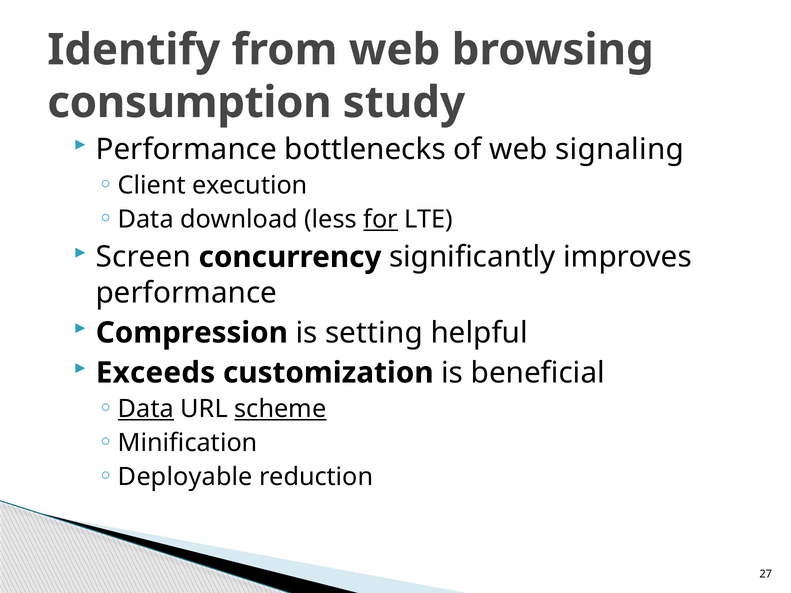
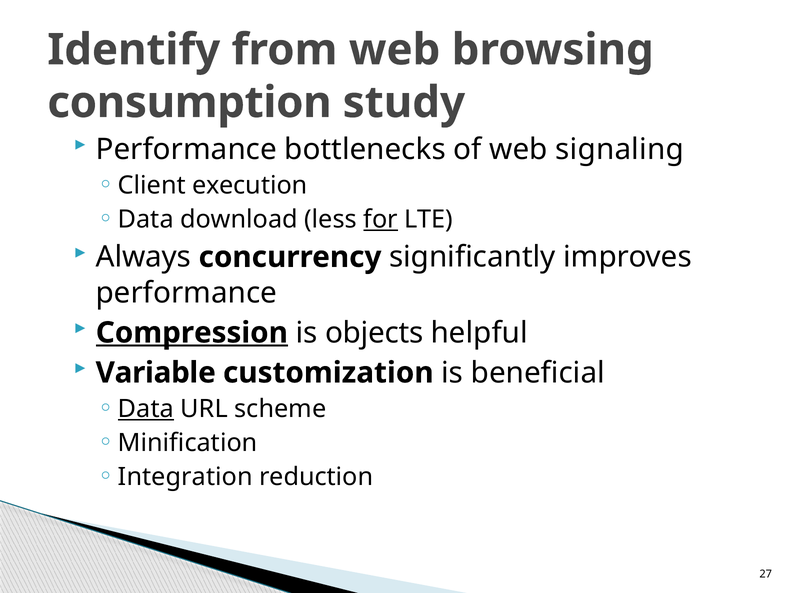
Screen: Screen -> Always (143, 257)
Compression underline: none -> present (192, 333)
setting: setting -> objects (374, 333)
Exceeds: Exceeds -> Variable (156, 373)
scheme underline: present -> none (280, 409)
Deployable: Deployable -> Integration (185, 477)
